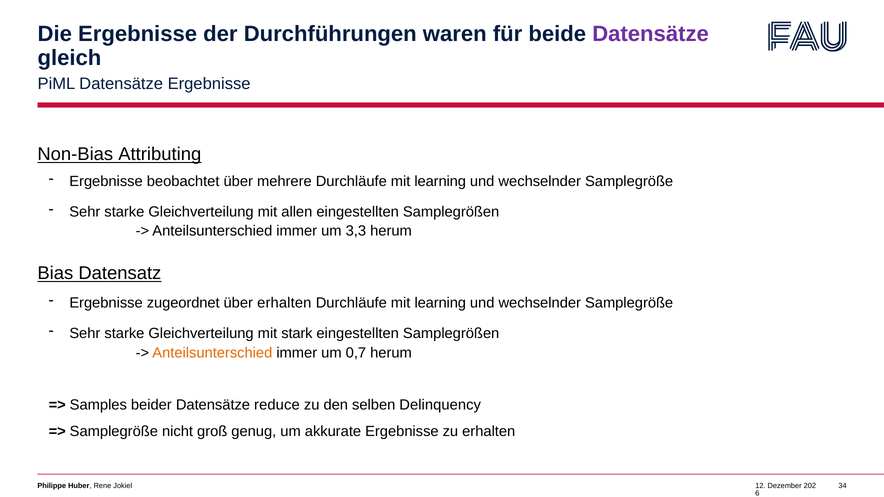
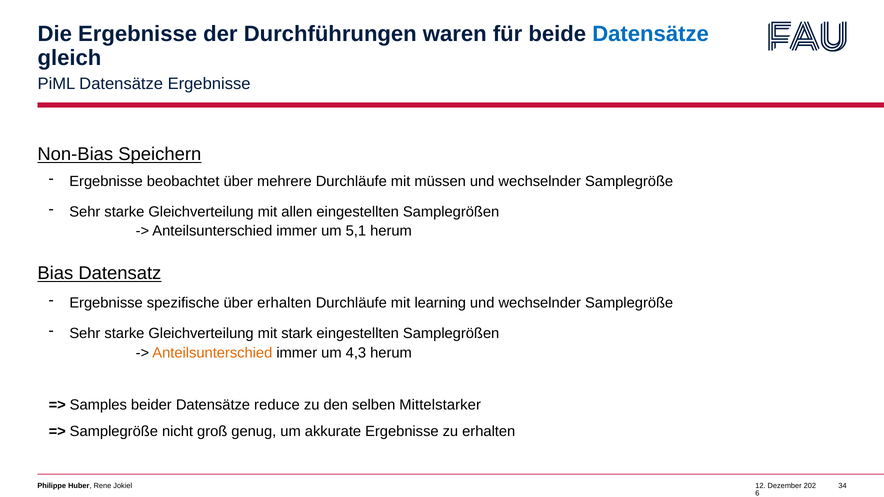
Datensätze colour: purple -> blue (651, 34)
Attributing: Attributing -> Speichern (160, 154)
mehrere Durchläufe mit learning: learning -> müssen (440, 181)
3,3: 3,3 -> 5,1 (356, 231)
zugeordnet: zugeordnet -> spezifische (183, 303)
0,7: 0,7 -> 4,3 (356, 353)
Delinquency: Delinquency -> Mittelstarker (440, 405)
